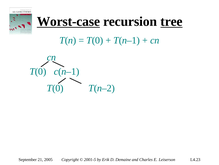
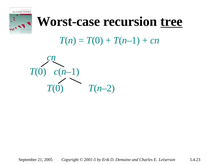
Worst-case underline: present -> none (68, 21)
